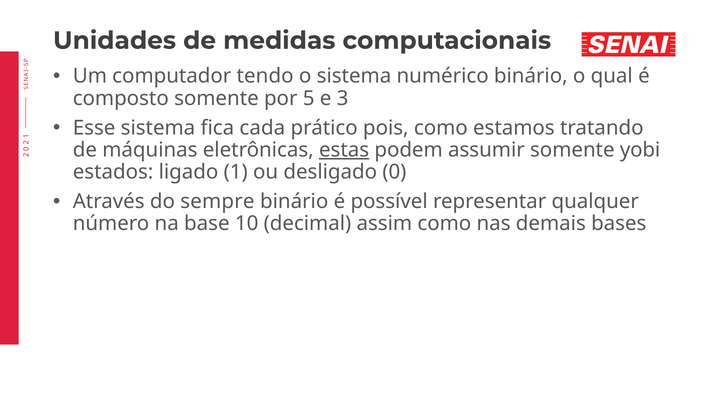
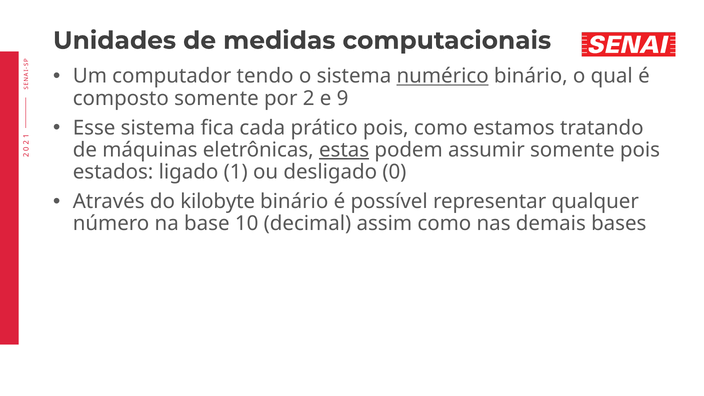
numérico underline: none -> present (443, 76)
por 5: 5 -> 2 (309, 98)
3: 3 -> 9 (343, 98)
somente yobi: yobi -> pois (640, 150)
sempre: sempre -> kilobyte (218, 202)
